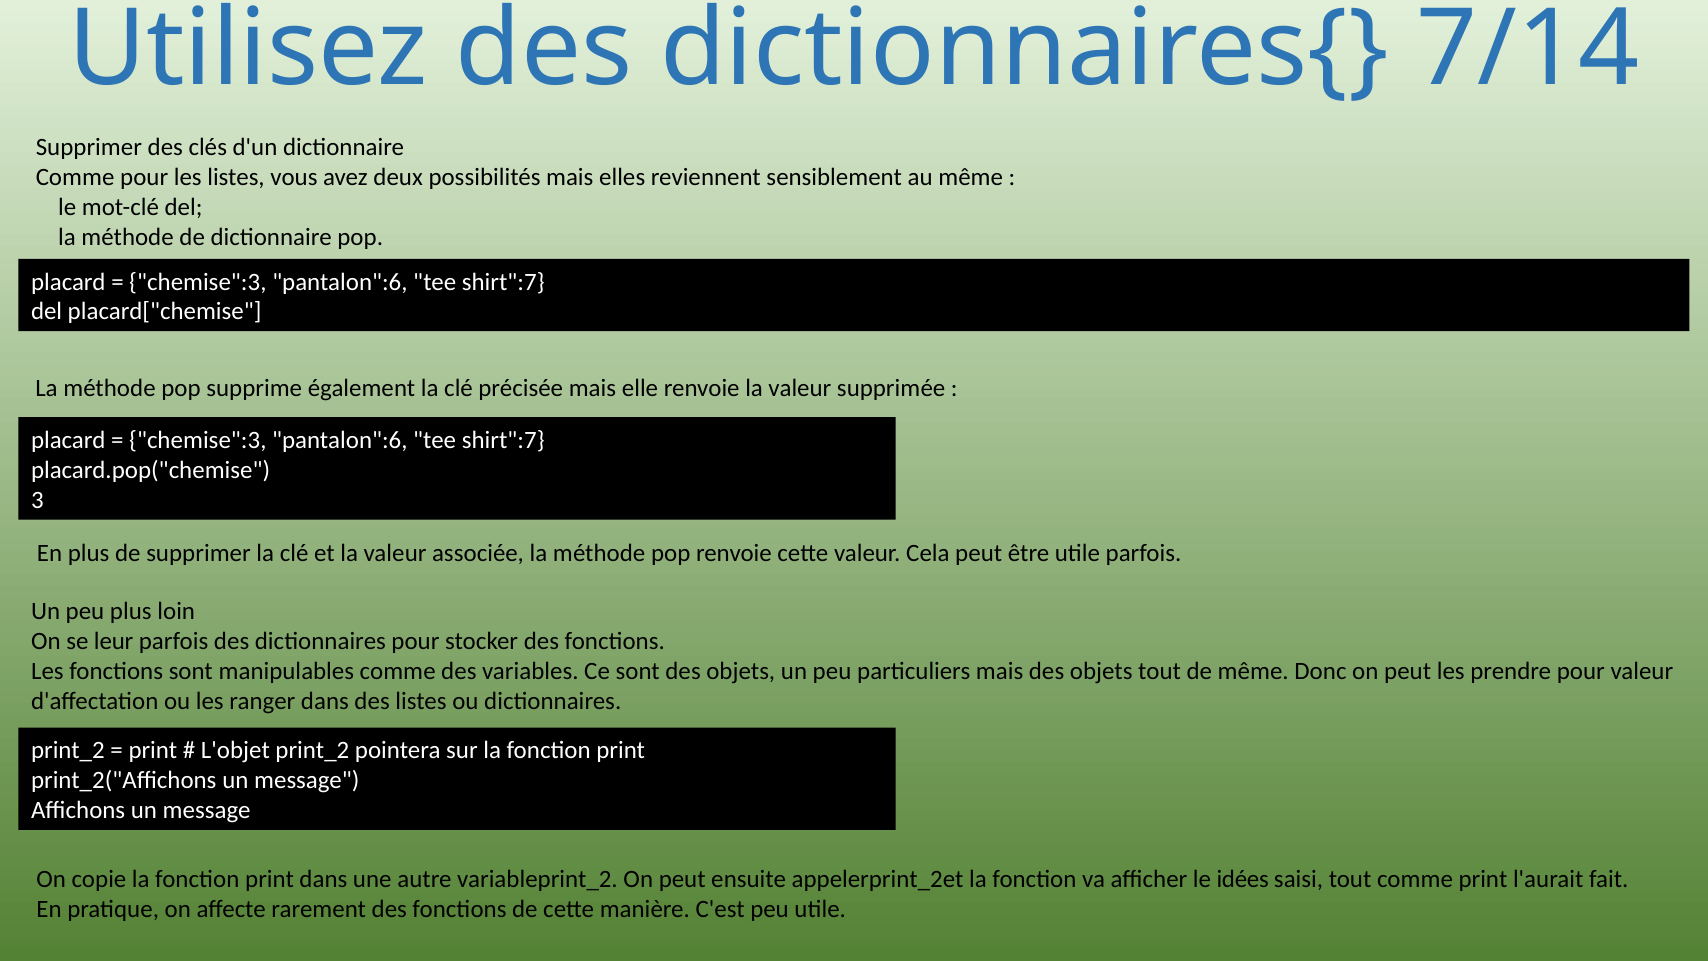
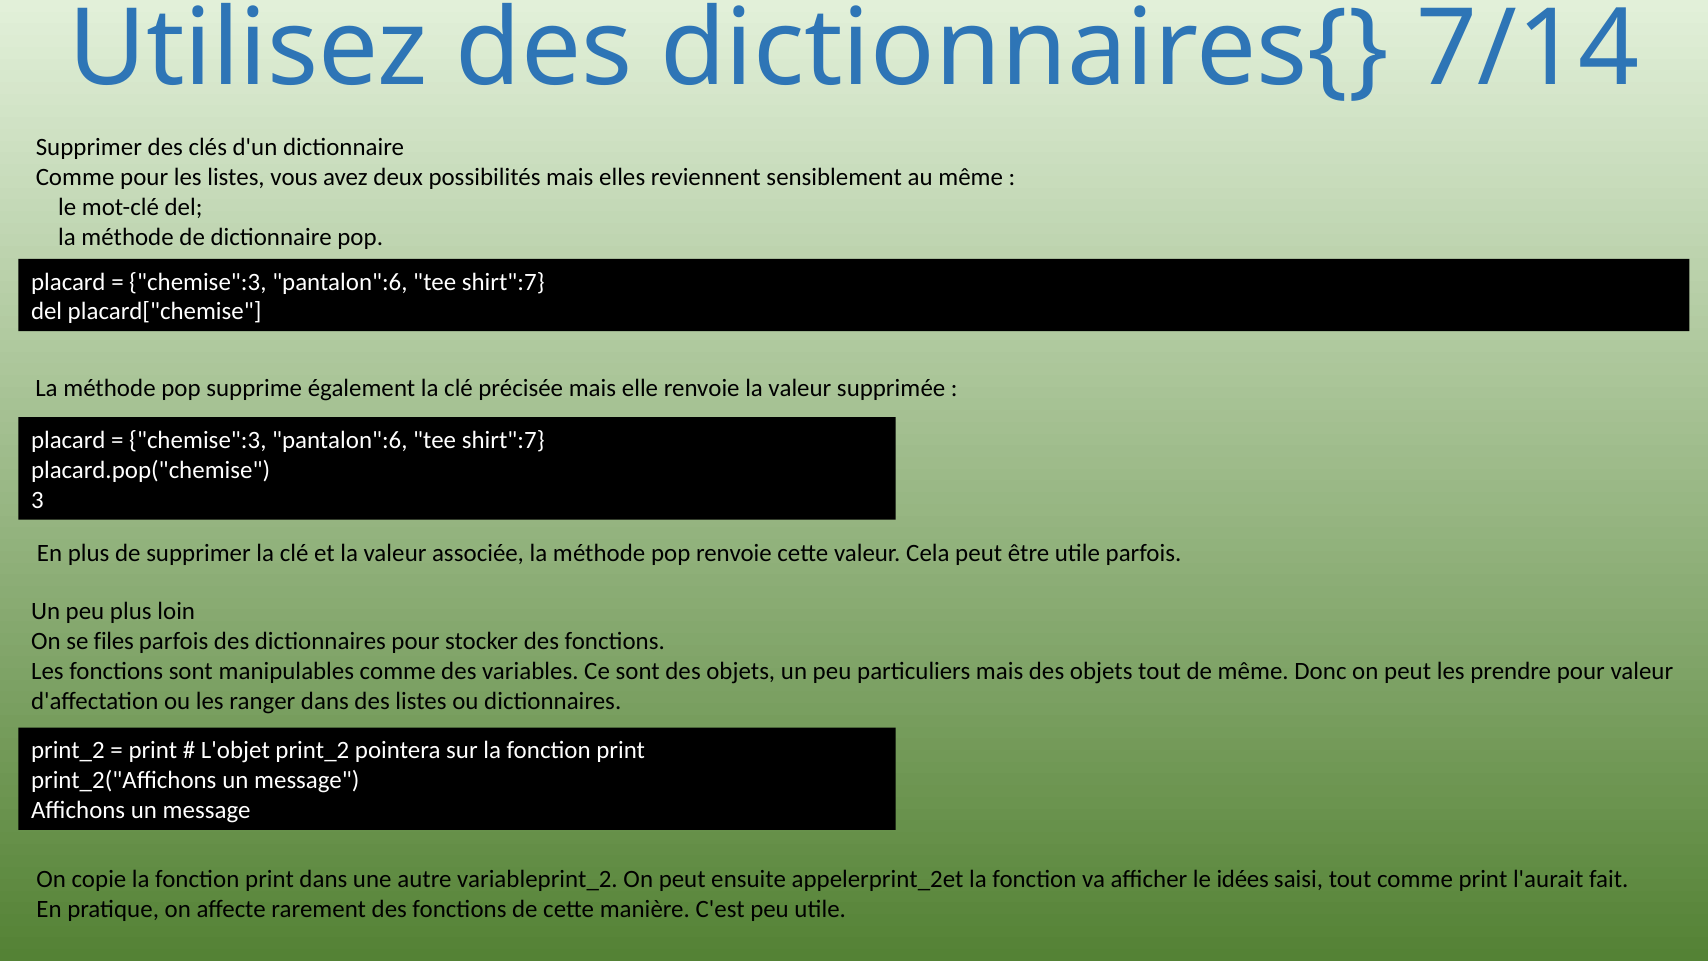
leur: leur -> files (114, 641)
